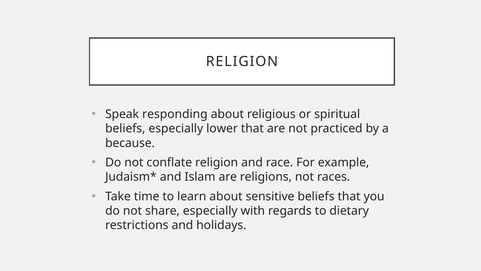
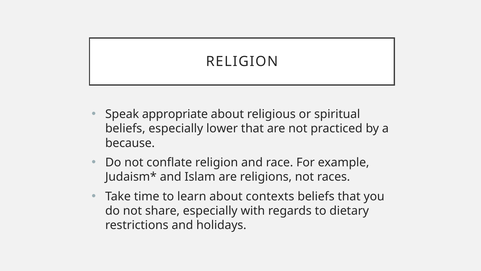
responding: responding -> appropriate (175, 114)
sensitive: sensitive -> contexts (270, 196)
